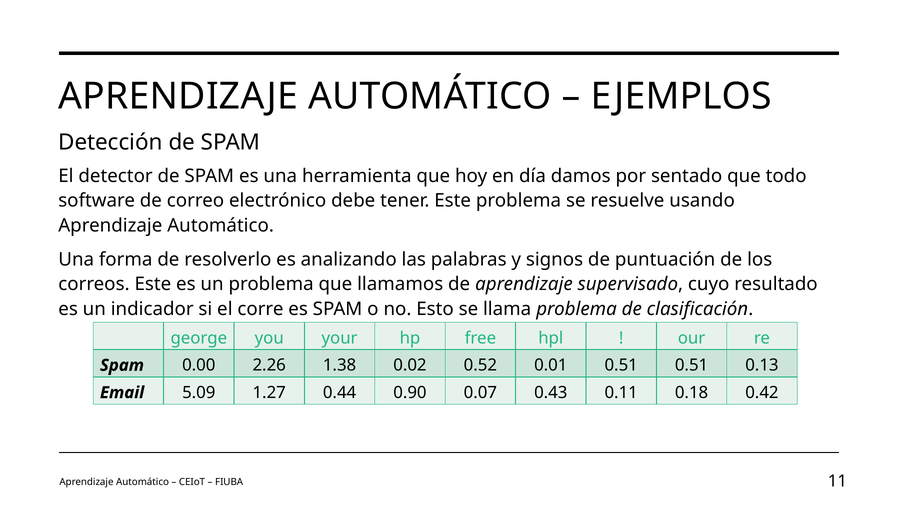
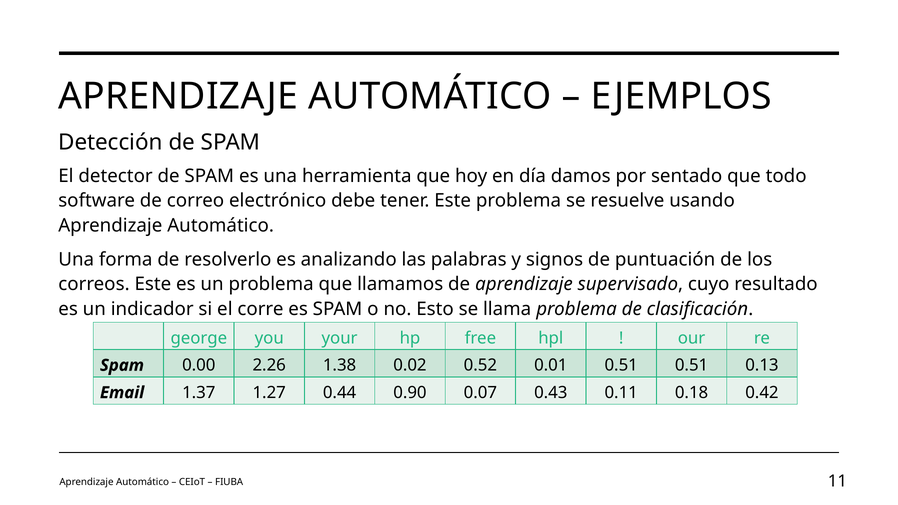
5.09: 5.09 -> 1.37 (199, 393)
